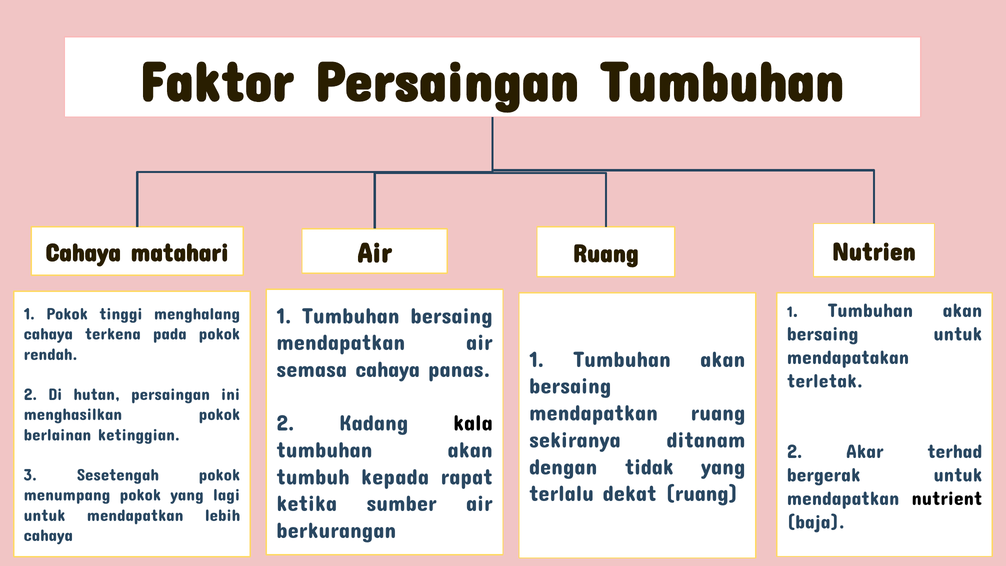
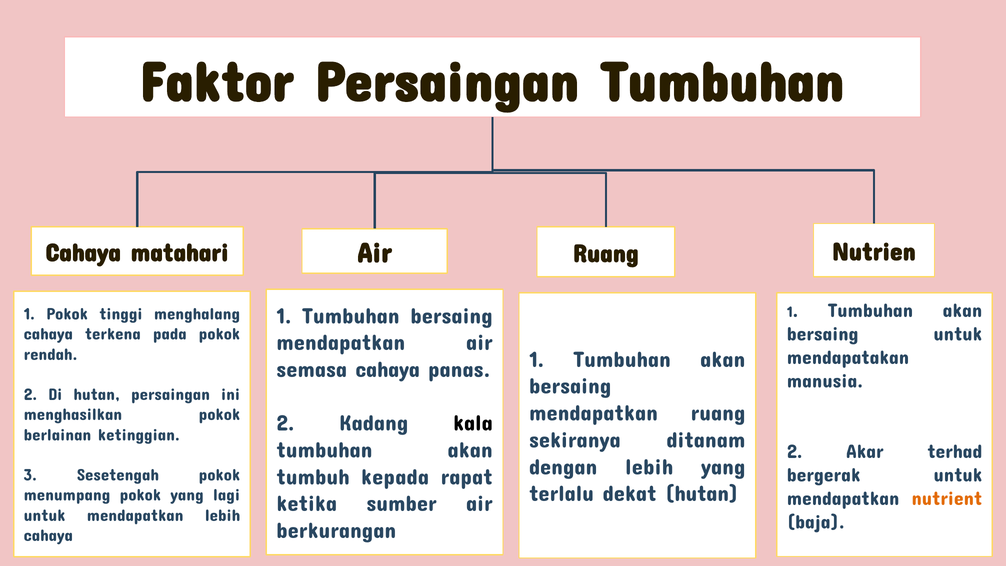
terletak: terletak -> manusia (825, 381)
dengan tidak: tidak -> lebih (649, 467)
dekat ruang: ruang -> hutan (702, 494)
nutrient colour: black -> orange (947, 499)
